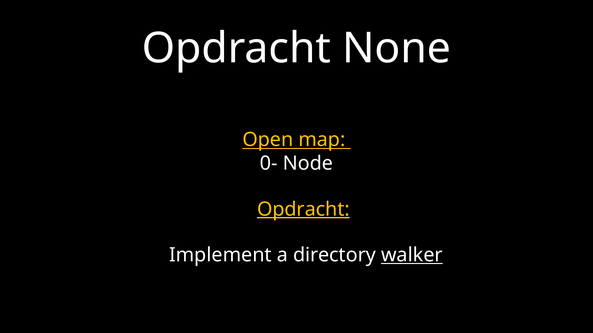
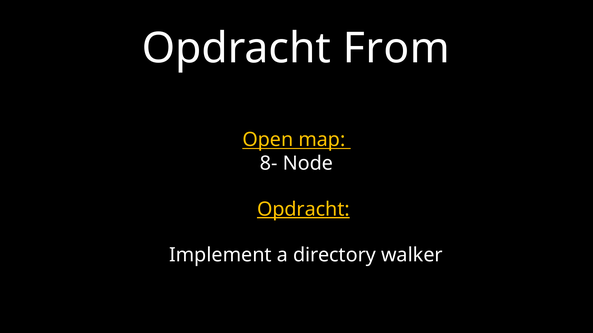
None: None -> From (396, 49)
0-: 0- -> 8- (269, 164)
walker underline: present -> none (412, 255)
